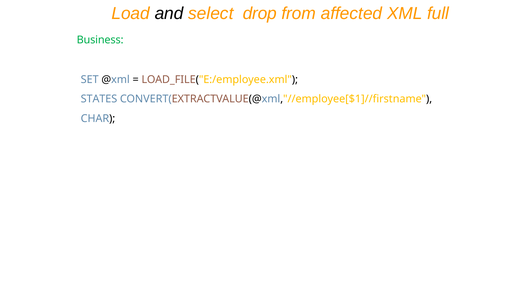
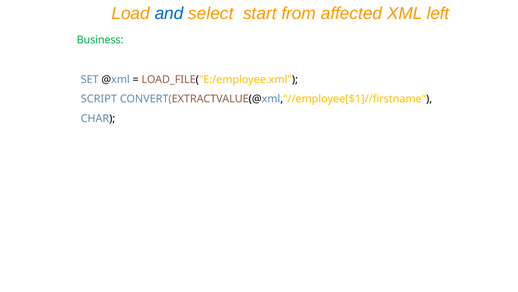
and colour: black -> blue (169, 13)
drop: drop -> start (260, 13)
full: full -> left (438, 13)
STATES: STATES -> SCRIPT (99, 99)
